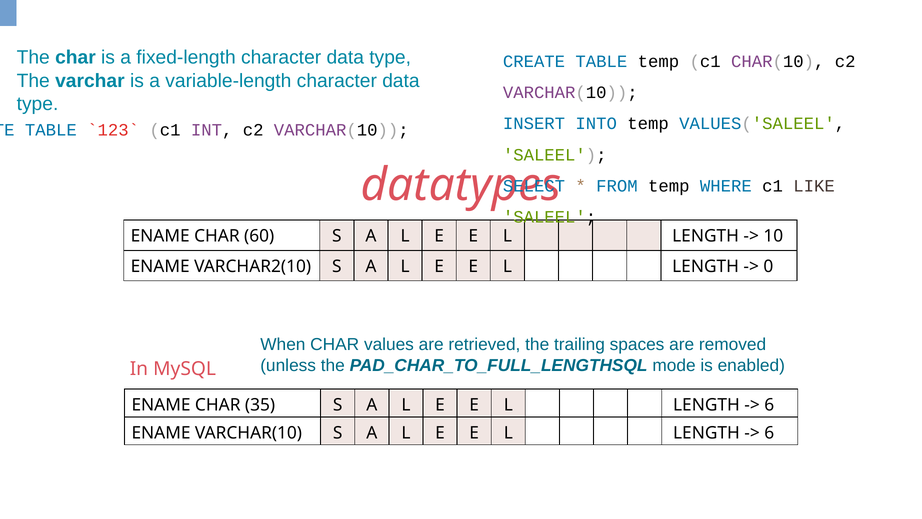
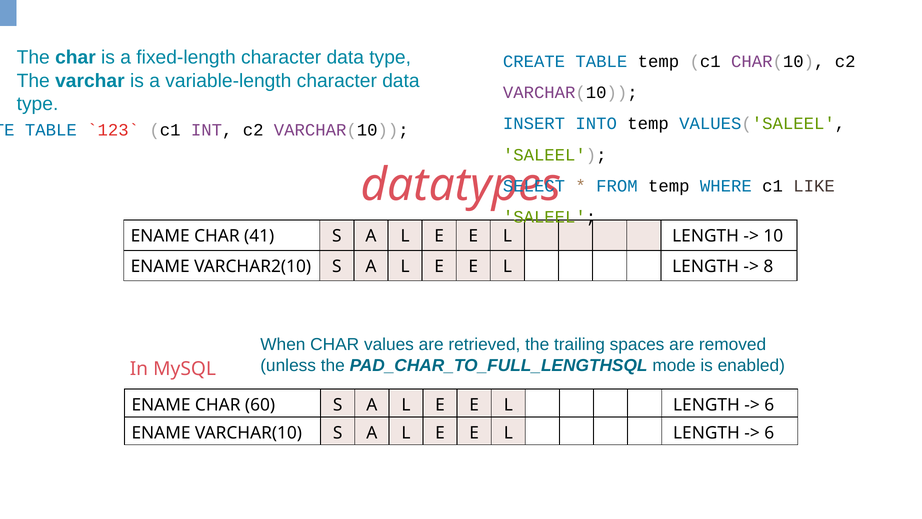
60: 60 -> 41 (259, 236)
0: 0 -> 8 (768, 266)
35: 35 -> 60 (260, 405)
